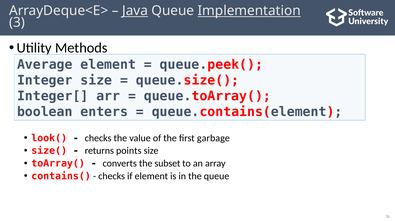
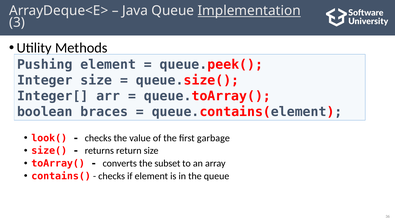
Java underline: present -> none (135, 11)
Average: Average -> Pushing (45, 65)
enters: enters -> braces (104, 112)
points: points -> return (129, 151)
